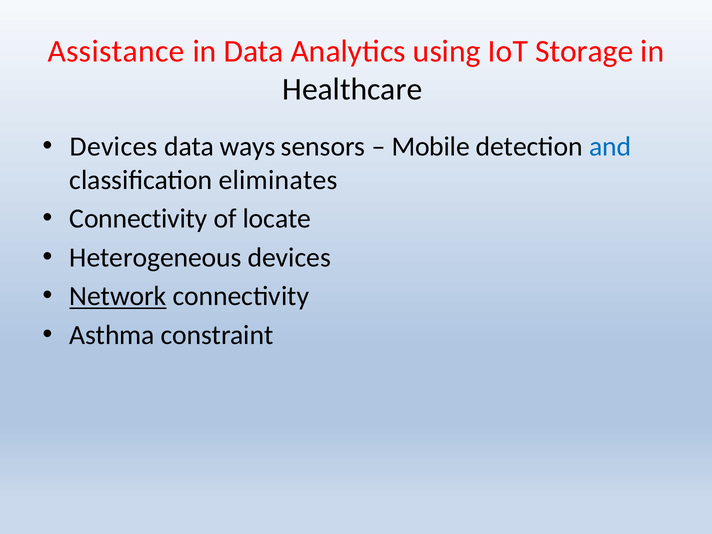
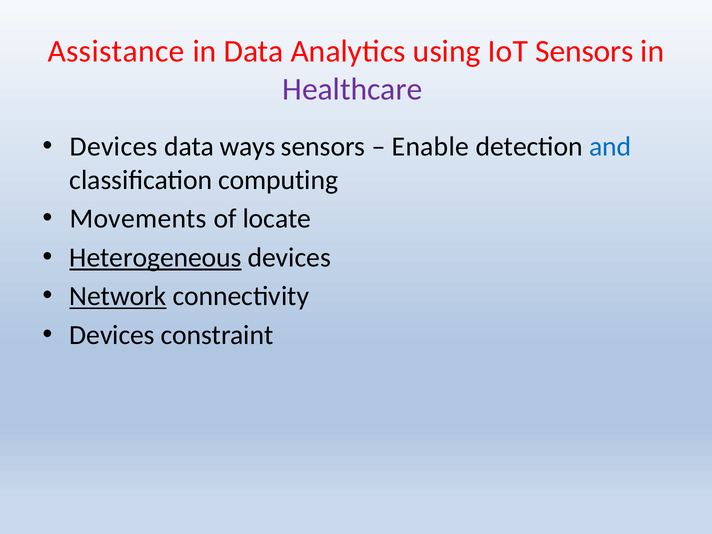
IoT Storage: Storage -> Sensors (584, 51)
Healthcare colour: black -> purple (352, 89)
Mobile: Mobile -> Enable (430, 147)
eliminates: eliminates -> computing (278, 180)
Connectivity: Connectivity -> Movements (138, 219)
Heterogeneous underline: none -> present (155, 258)
Asthma: Asthma -> Devices (112, 335)
